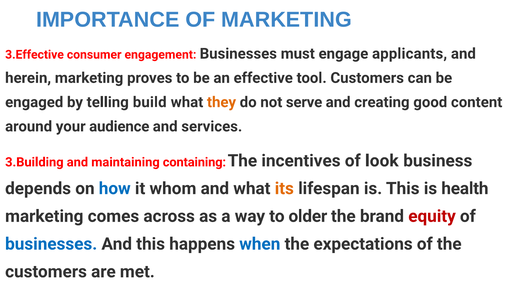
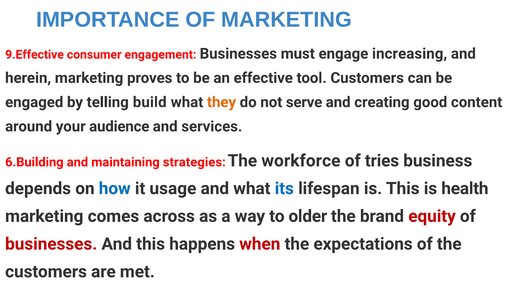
3.Effective: 3.Effective -> 9.Effective (34, 55)
applicants: applicants -> increasing (410, 54)
3.Building: 3.Building -> 6.Building (34, 162)
containing: containing -> strategies (194, 162)
incentives: incentives -> workforce (301, 161)
look: look -> tries (382, 161)
whom: whom -> usage (173, 189)
its colour: orange -> blue (284, 189)
businesses colour: blue -> red (51, 244)
when colour: blue -> red (260, 244)
